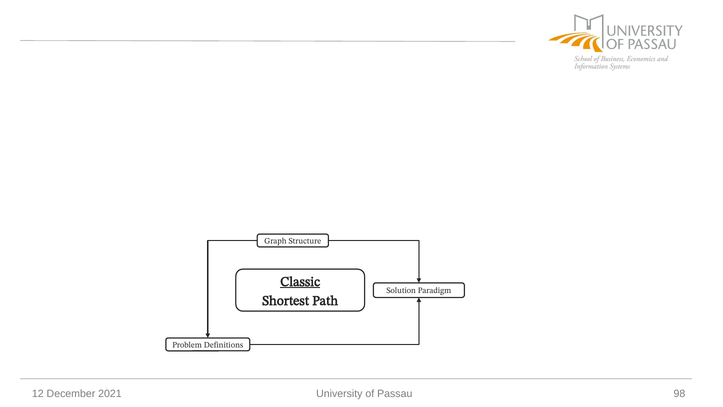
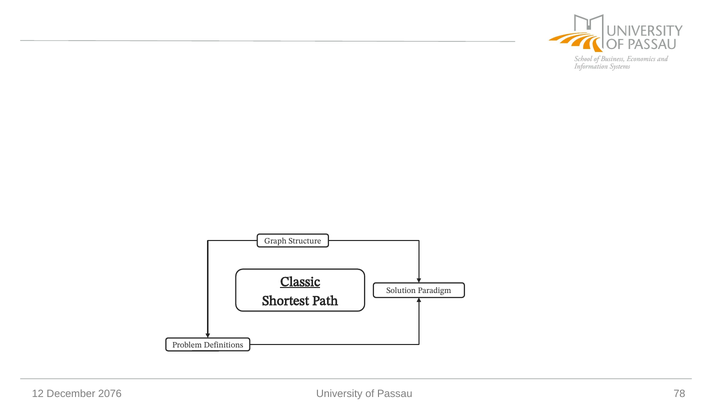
2021: 2021 -> 2076 (110, 394)
98: 98 -> 78 (679, 394)
